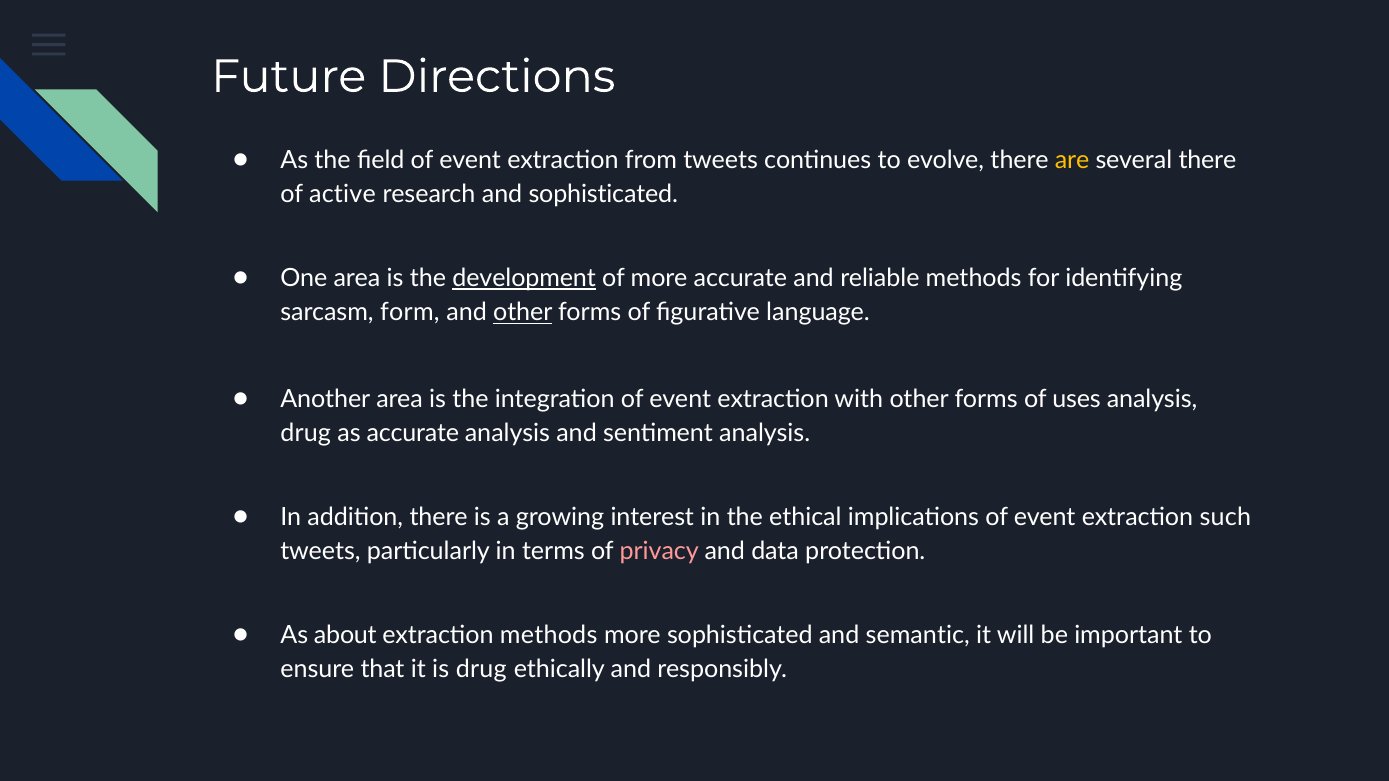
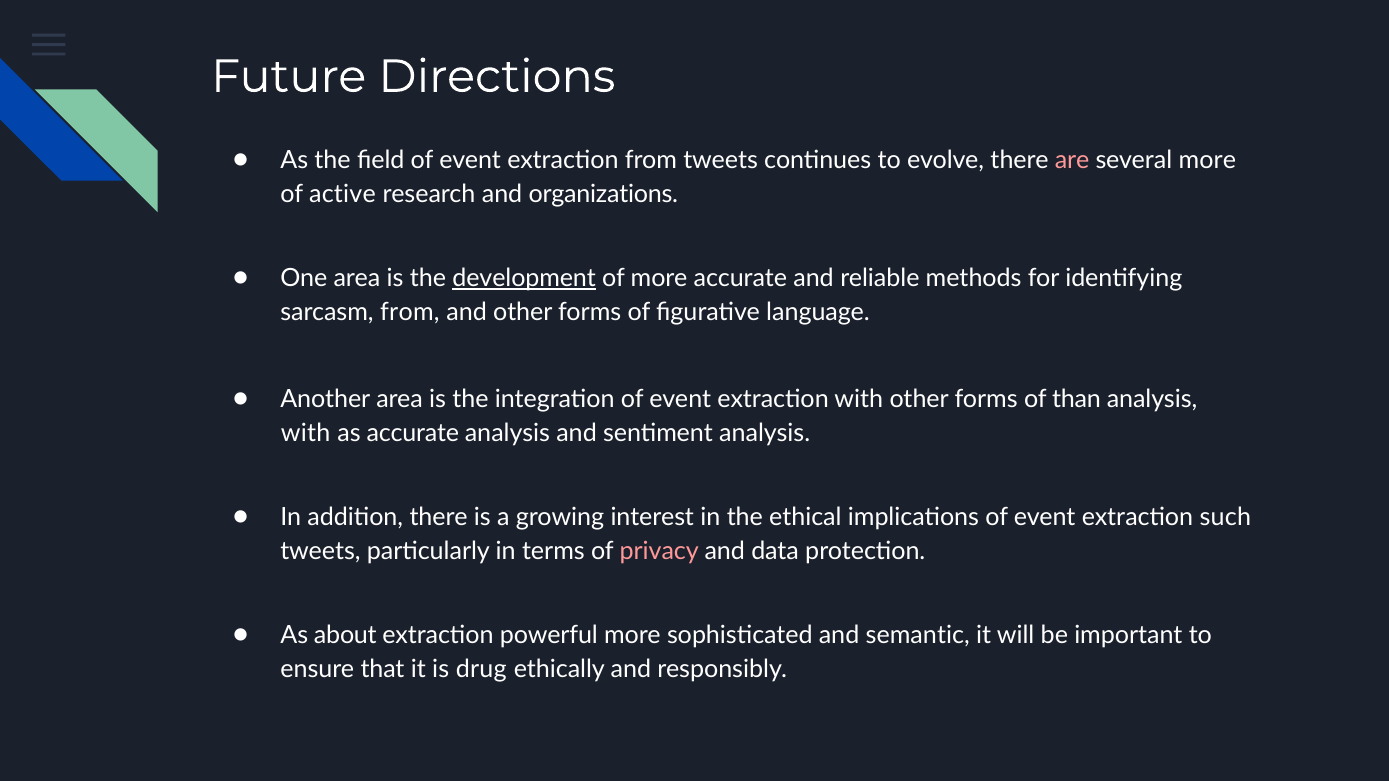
are colour: yellow -> pink (1072, 160)
several there: there -> more (1207, 160)
and sophisticated: sophisticated -> organizations (603, 195)
sarcasm form: form -> from (410, 313)
other underline: present -> none (523, 313)
uses: uses -> than (1077, 399)
drug: drug -> with (306, 434)
extraction methods: methods -> powerful (549, 635)
